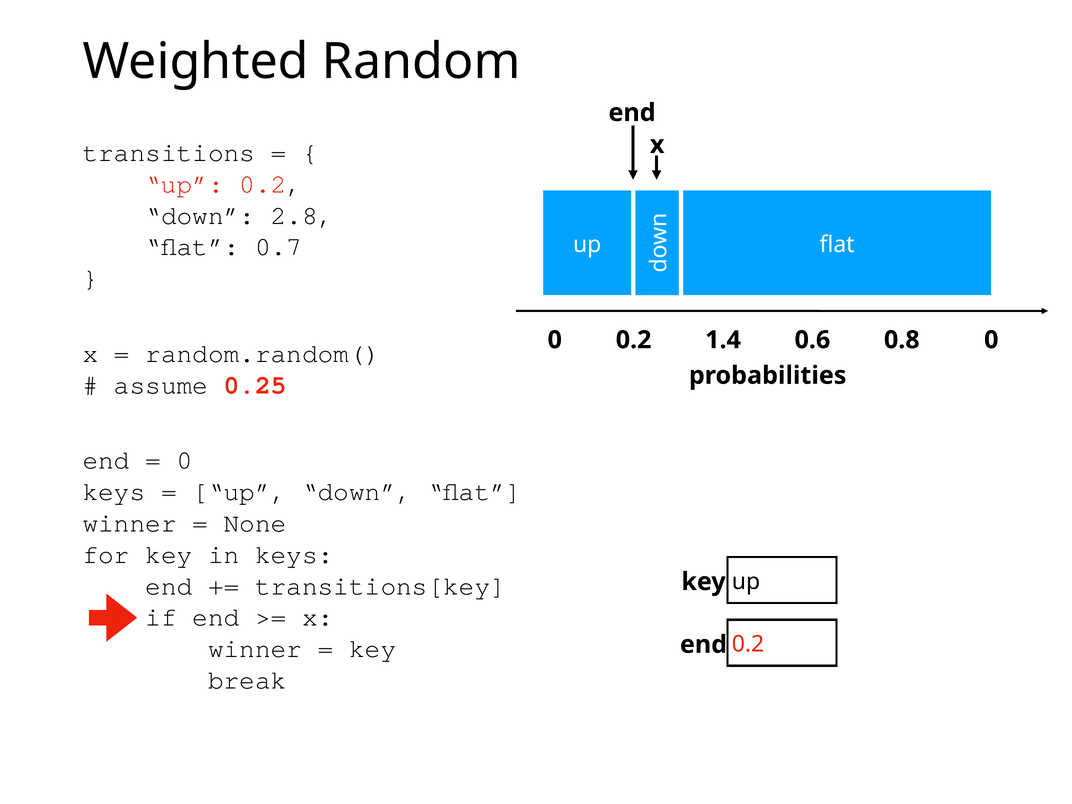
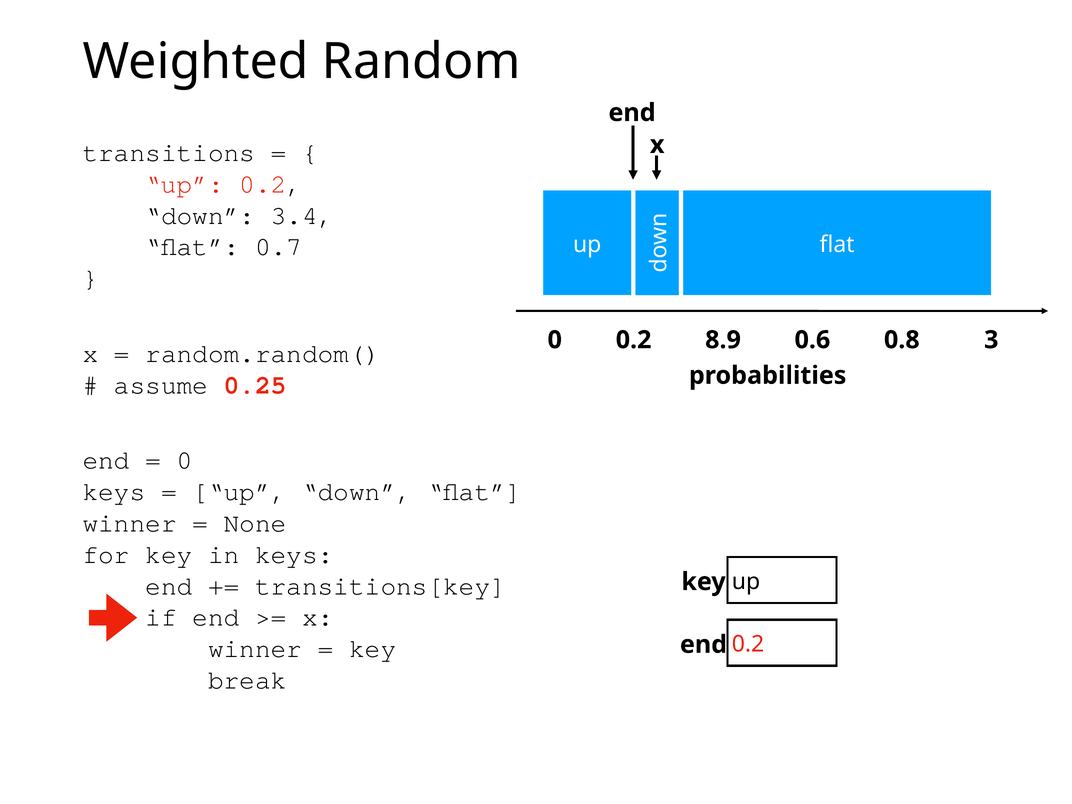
2.8: 2.8 -> 3.4 (302, 215)
1.4: 1.4 -> 8.9 (723, 340)
0 0: 0 -> 3 (991, 340)
